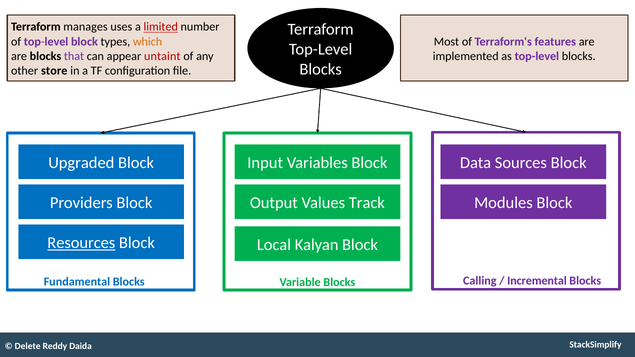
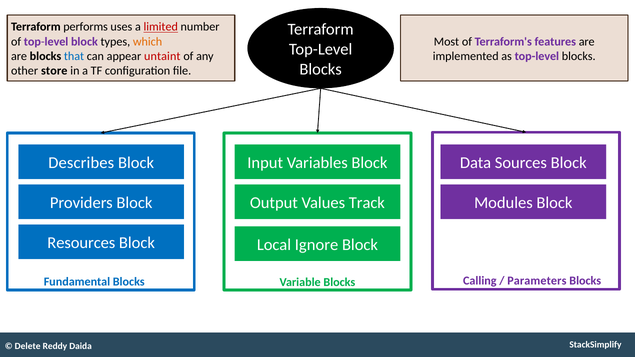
manages: manages -> performs (86, 27)
that colour: purple -> blue (74, 56)
Upgraded: Upgraded -> Describes (81, 163)
Resources underline: present -> none (81, 243)
Kalyan: Kalyan -> Ignore (317, 245)
Incremental: Incremental -> Parameters (537, 281)
